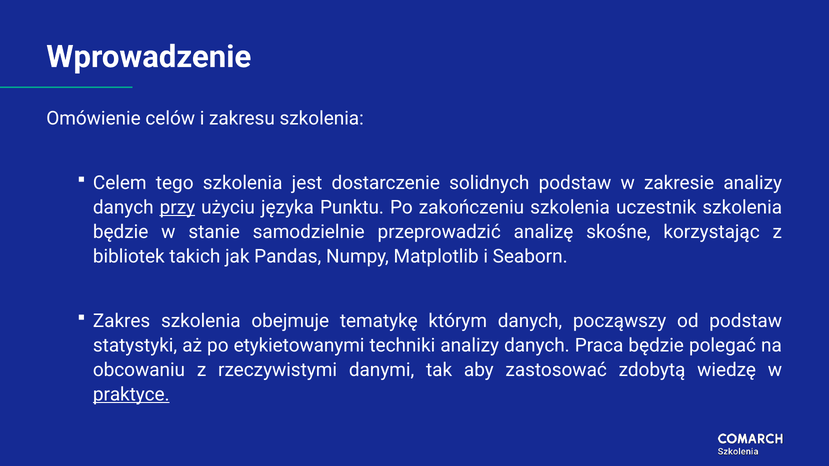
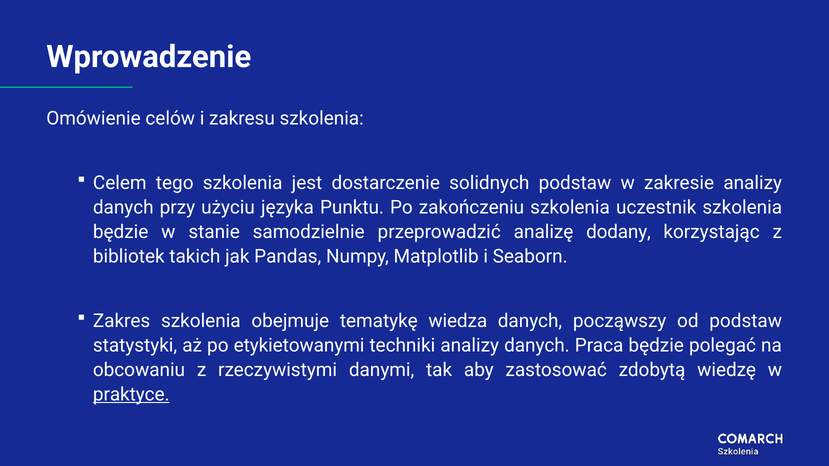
przy underline: present -> none (177, 207)
skośne: skośne -> dodany (619, 232)
którym: którym -> wiedza (458, 321)
